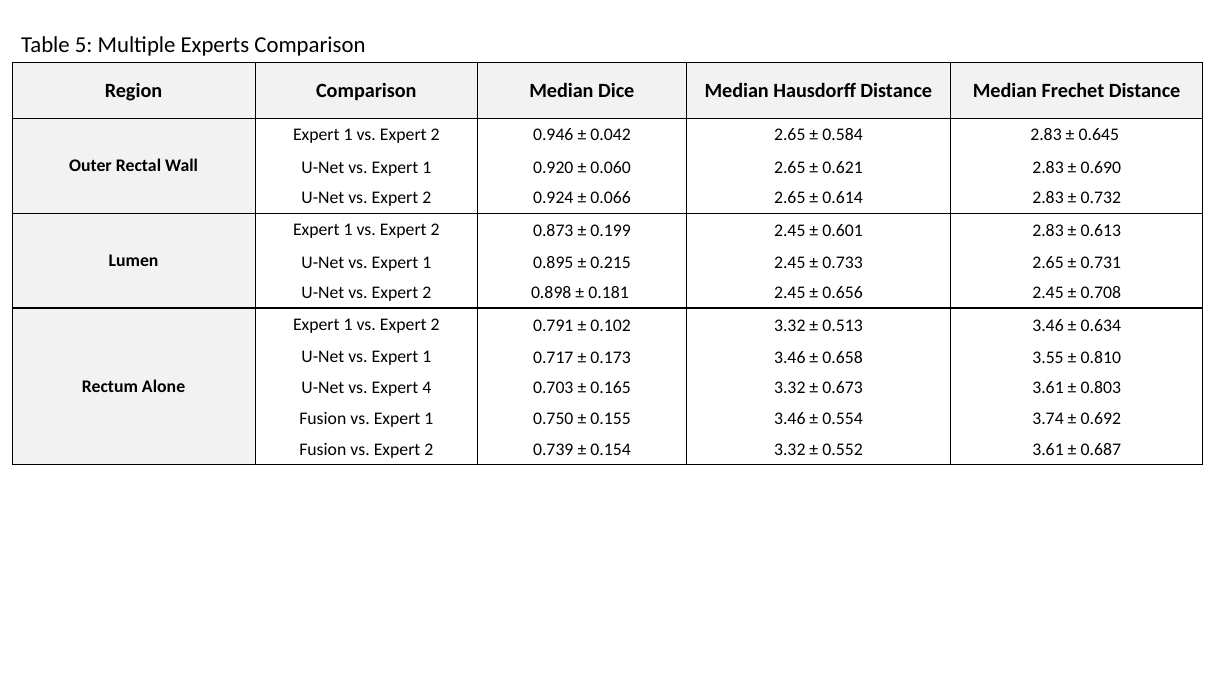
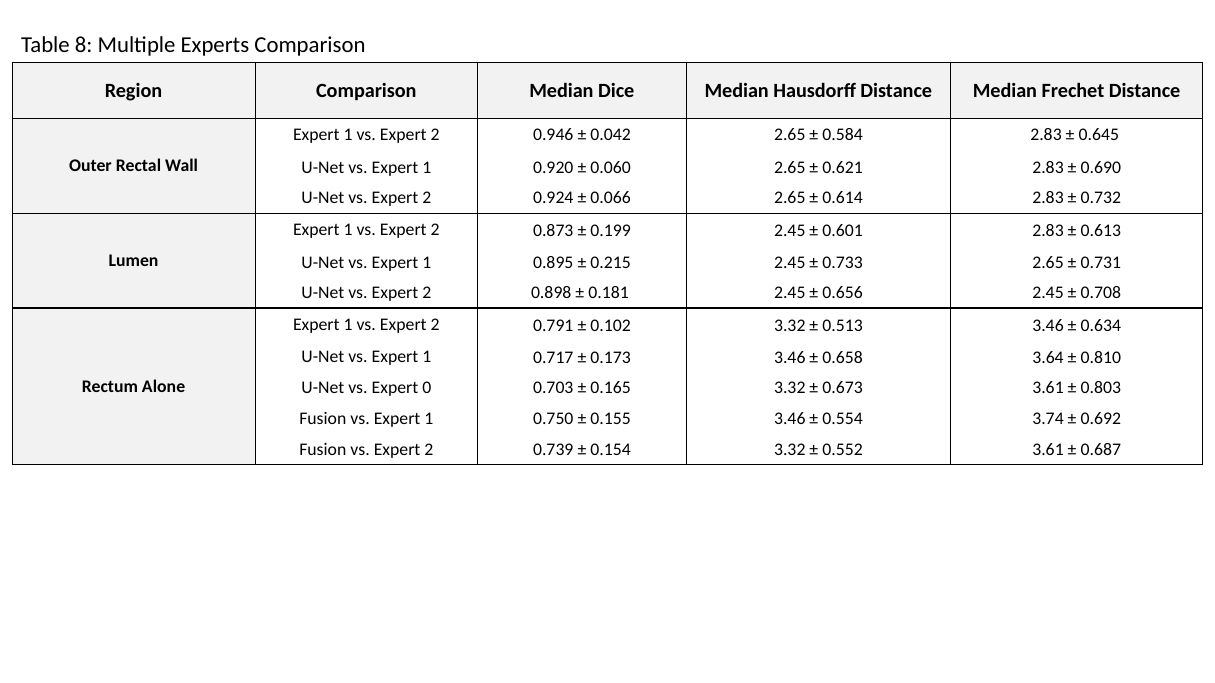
5: 5 -> 8 (84, 45)
3.55: 3.55 -> 3.64 (1048, 358)
4: 4 -> 0 (427, 388)
